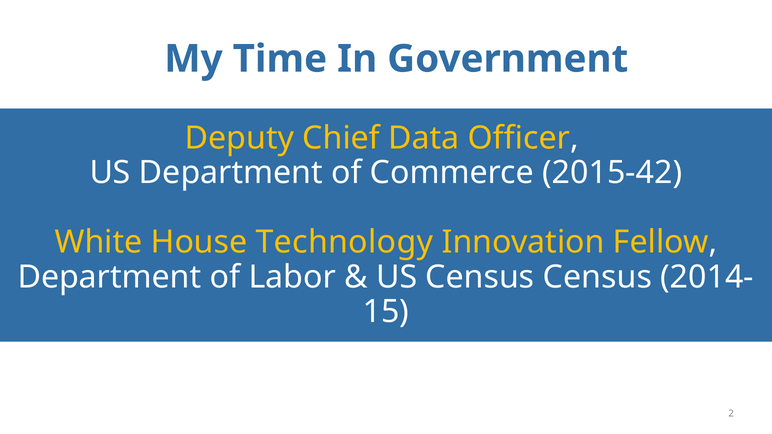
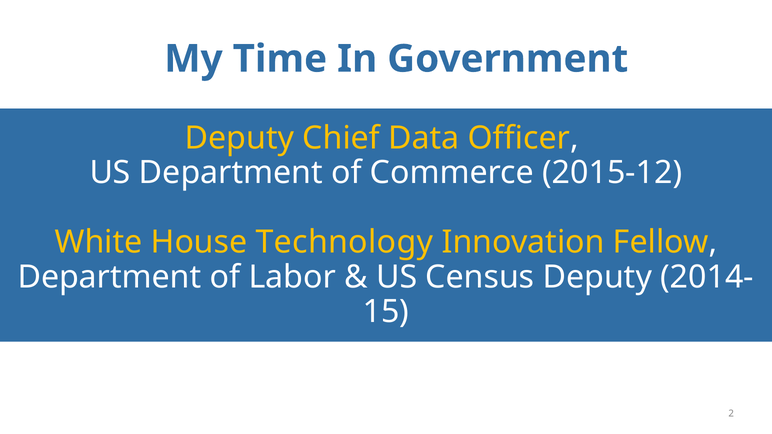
2015-42: 2015-42 -> 2015-12 (612, 173)
Census Census: Census -> Deputy (597, 277)
